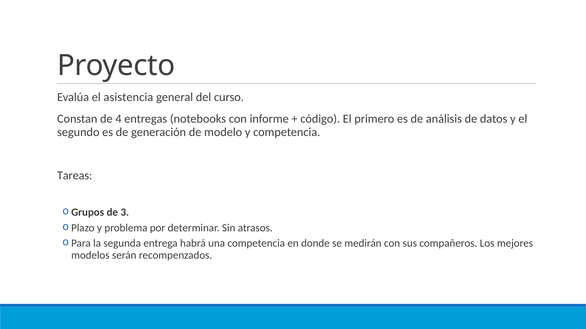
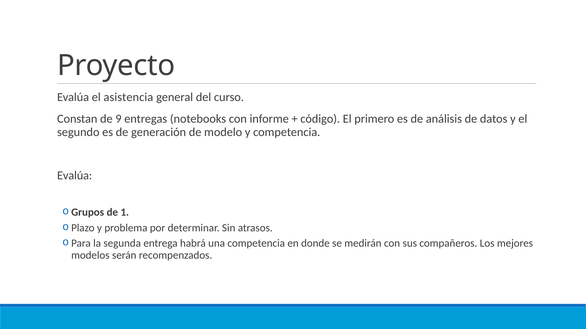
4: 4 -> 9 (118, 119)
Tareas: Tareas -> Evalúa (75, 176)
3: 3 -> 1 (125, 213)
